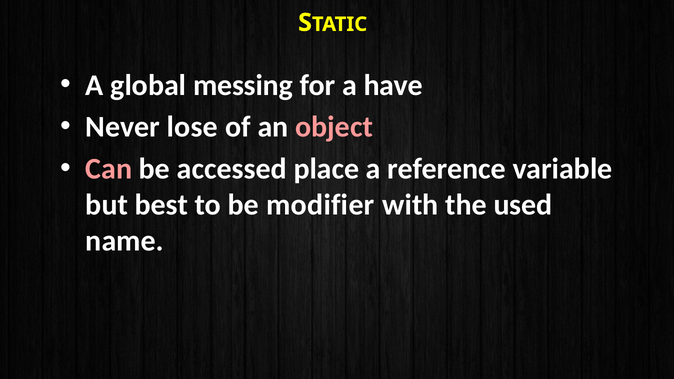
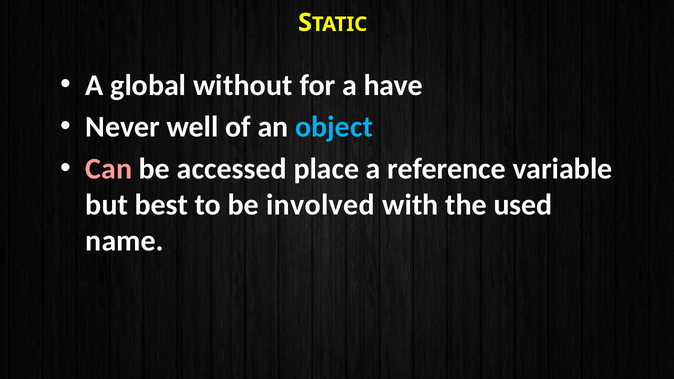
messing: messing -> without (243, 85)
lose: lose -> well (193, 127)
object colour: pink -> light blue (334, 127)
modifier: modifier -> involved (320, 205)
